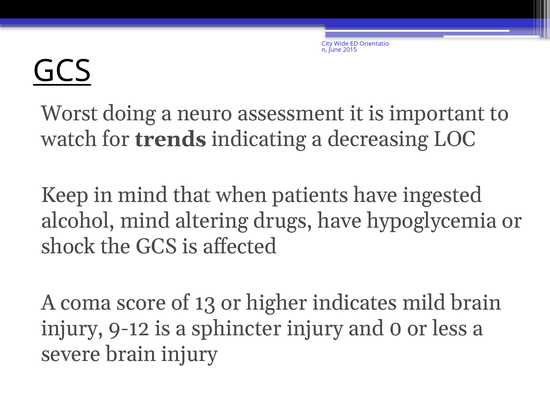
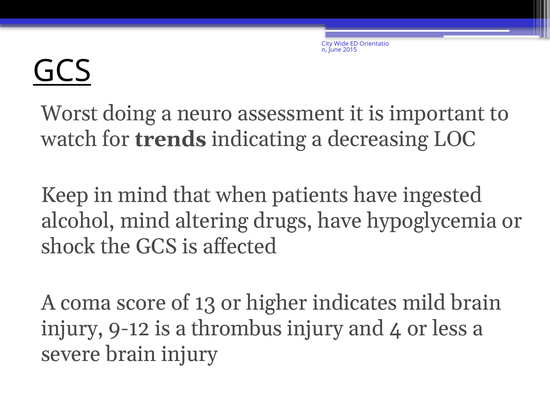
sphincter: sphincter -> thrombus (237, 328)
0: 0 -> 4 (396, 328)
